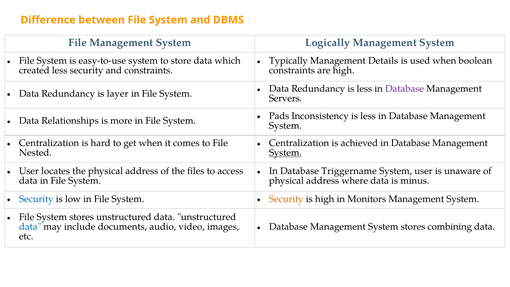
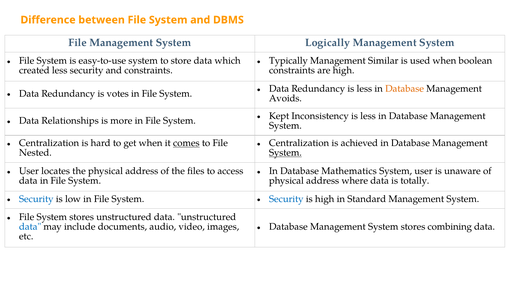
Details: Details -> Similar (383, 61)
Database colour: purple -> orange (405, 89)
layer: layer -> votes (118, 94)
Servers: Servers -> Avoids (285, 98)
Pads: Pads -> Kept (279, 116)
comes underline: none -> present (186, 143)
Triggername: Triggername -> Mathematics (349, 171)
minus: minus -> totally (415, 181)
Security colour: orange -> blue (286, 199)
Monitors: Monitors -> Standard (367, 199)
